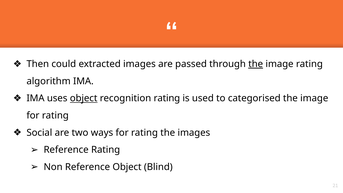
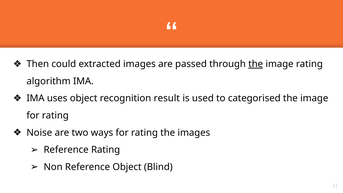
object underline: present -> none (84, 98)
recognition rating: rating -> result (167, 98)
Social: Social -> Noise (39, 133)
